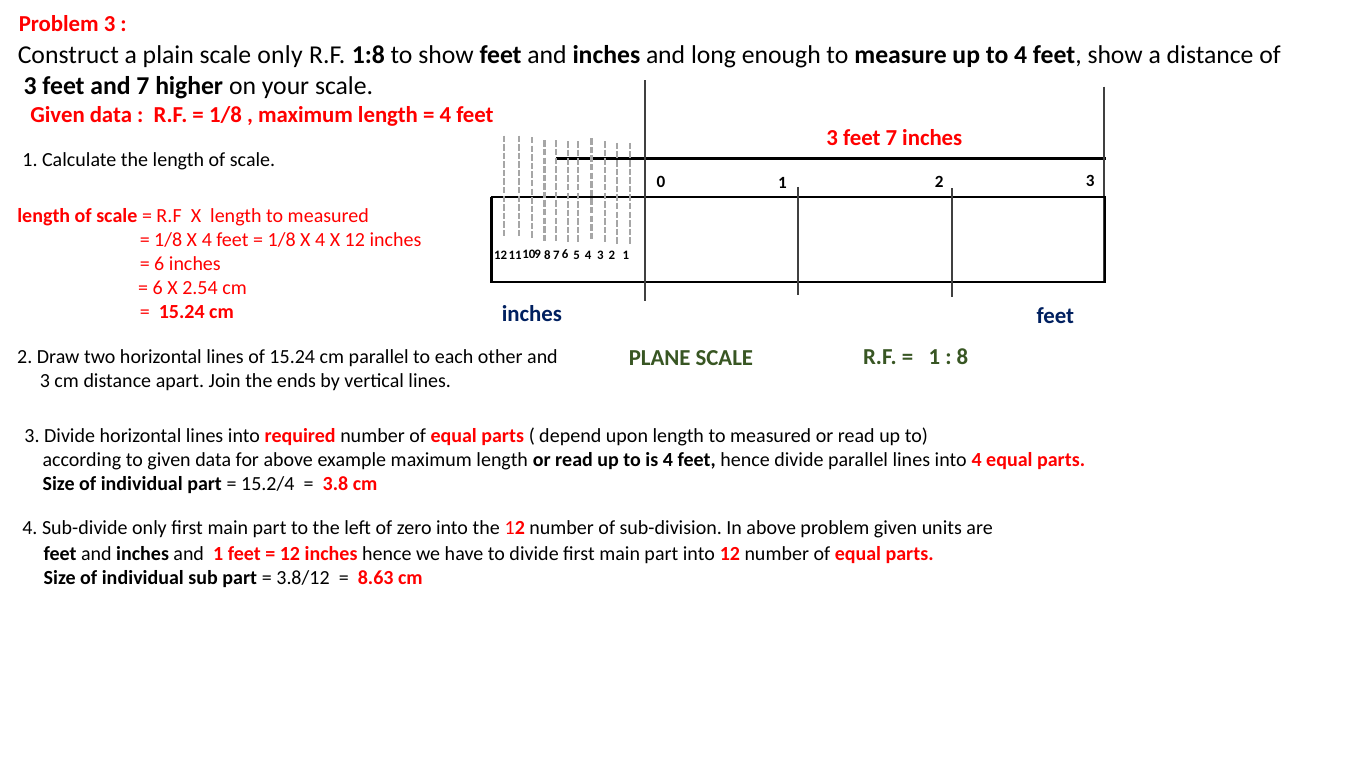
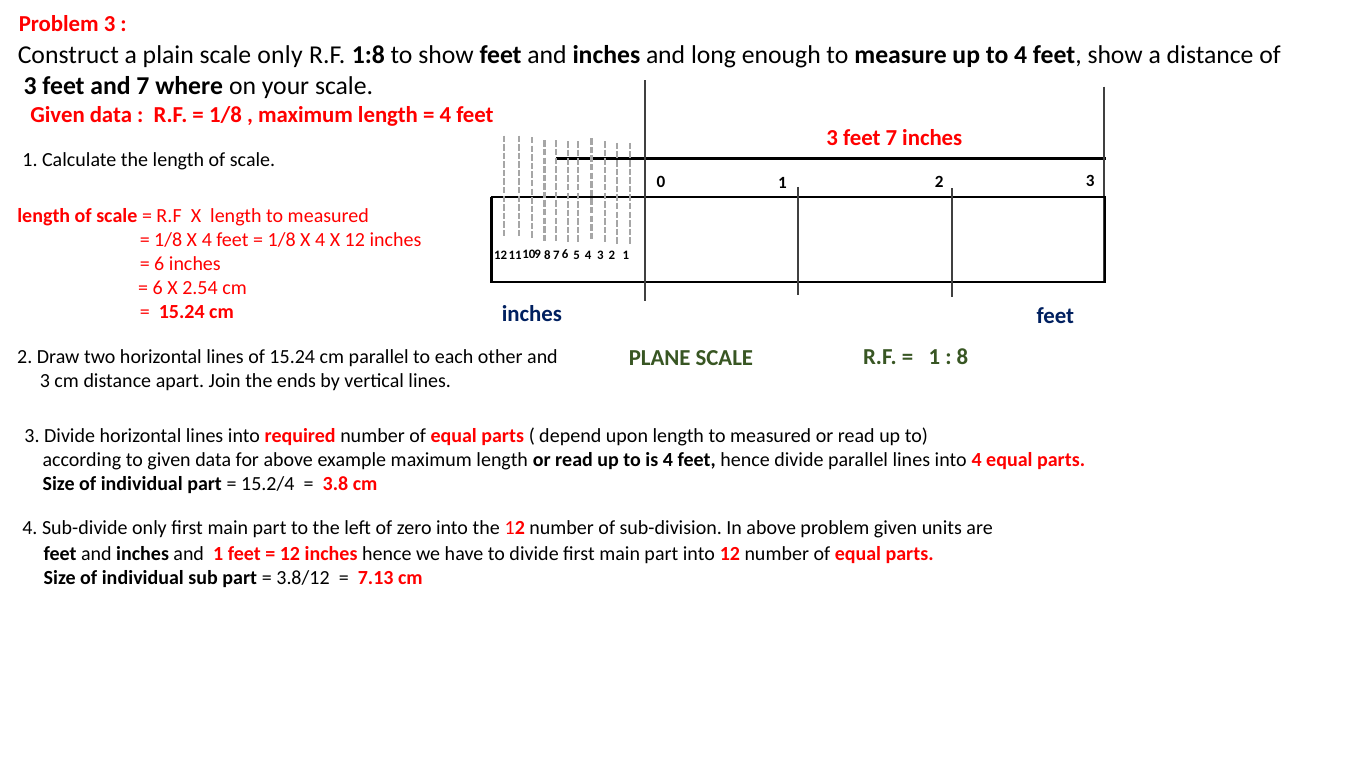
higher: higher -> where (189, 86)
8.63: 8.63 -> 7.13 (376, 578)
